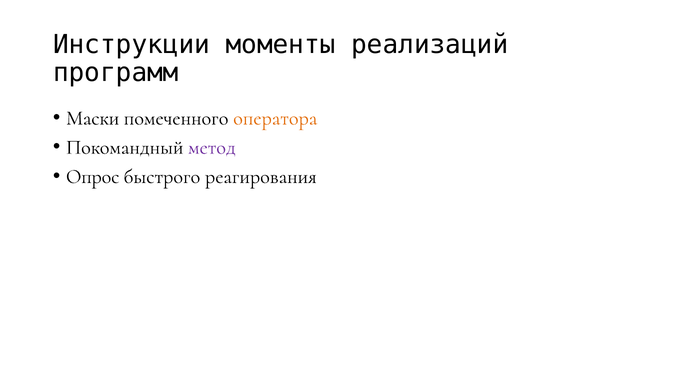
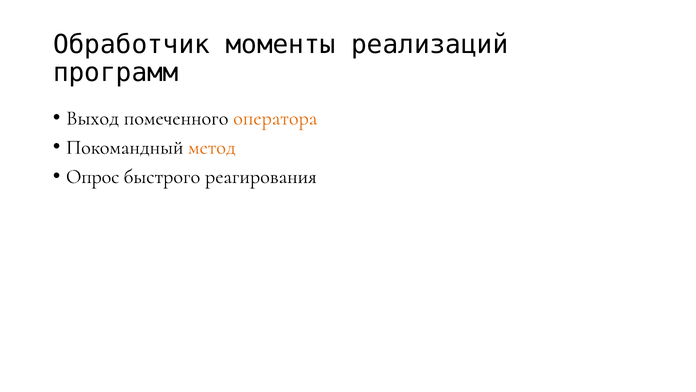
Инструкции: Инструкции -> Обработчик (132, 44)
Маски: Маски -> Выход (93, 118)
метод colour: purple -> orange (212, 147)
